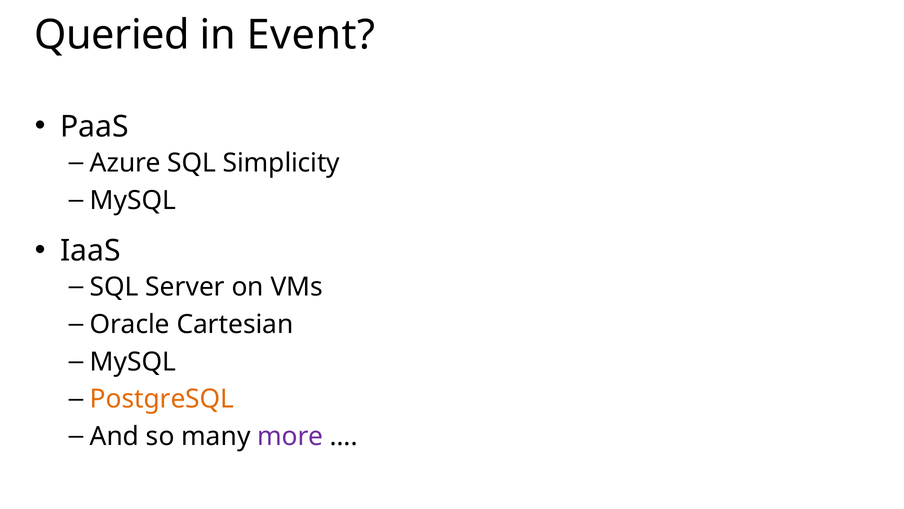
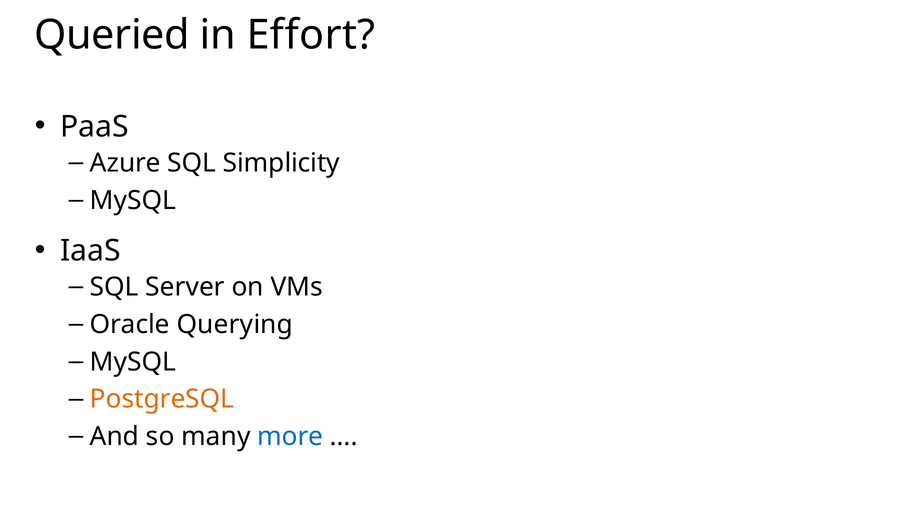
Event: Event -> Effort (311, 35)
Cartesian: Cartesian -> Querying (235, 324)
more colour: purple -> blue (290, 436)
